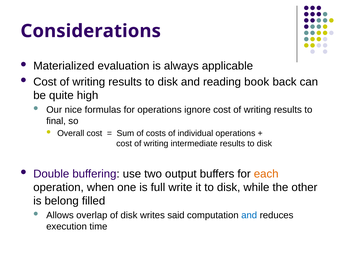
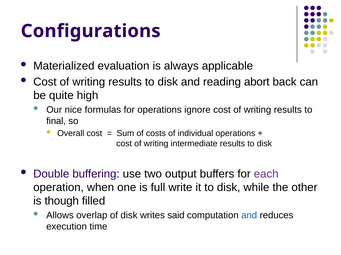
Considerations: Considerations -> Configurations (91, 31)
book: book -> abort (257, 82)
each colour: orange -> purple (266, 174)
belong: belong -> though (62, 202)
